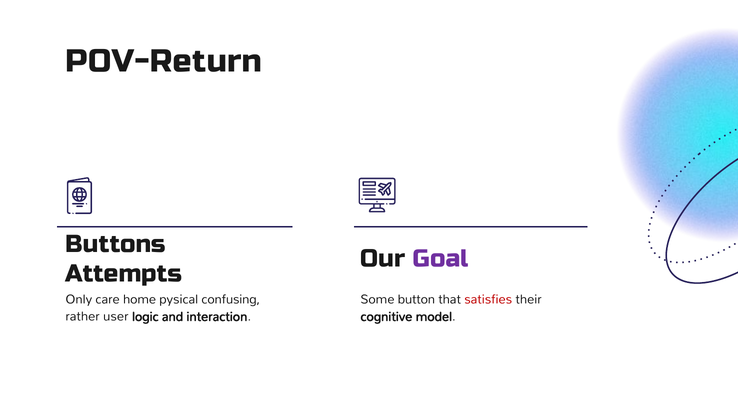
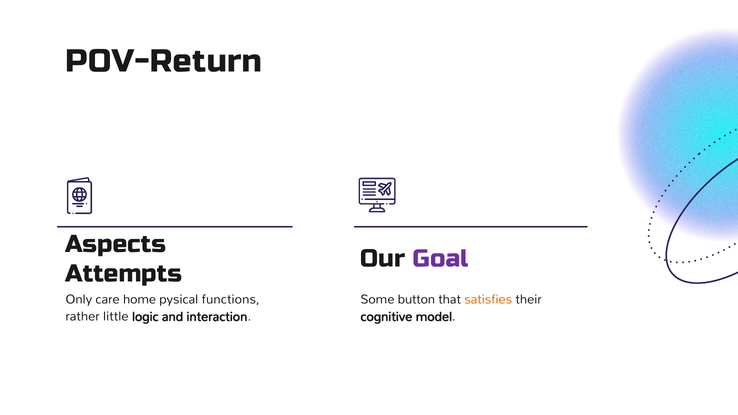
Buttons: Buttons -> Aspects (116, 244)
confusing: confusing -> functions (231, 299)
satisfies colour: red -> orange (488, 299)
user: user -> little (116, 316)
